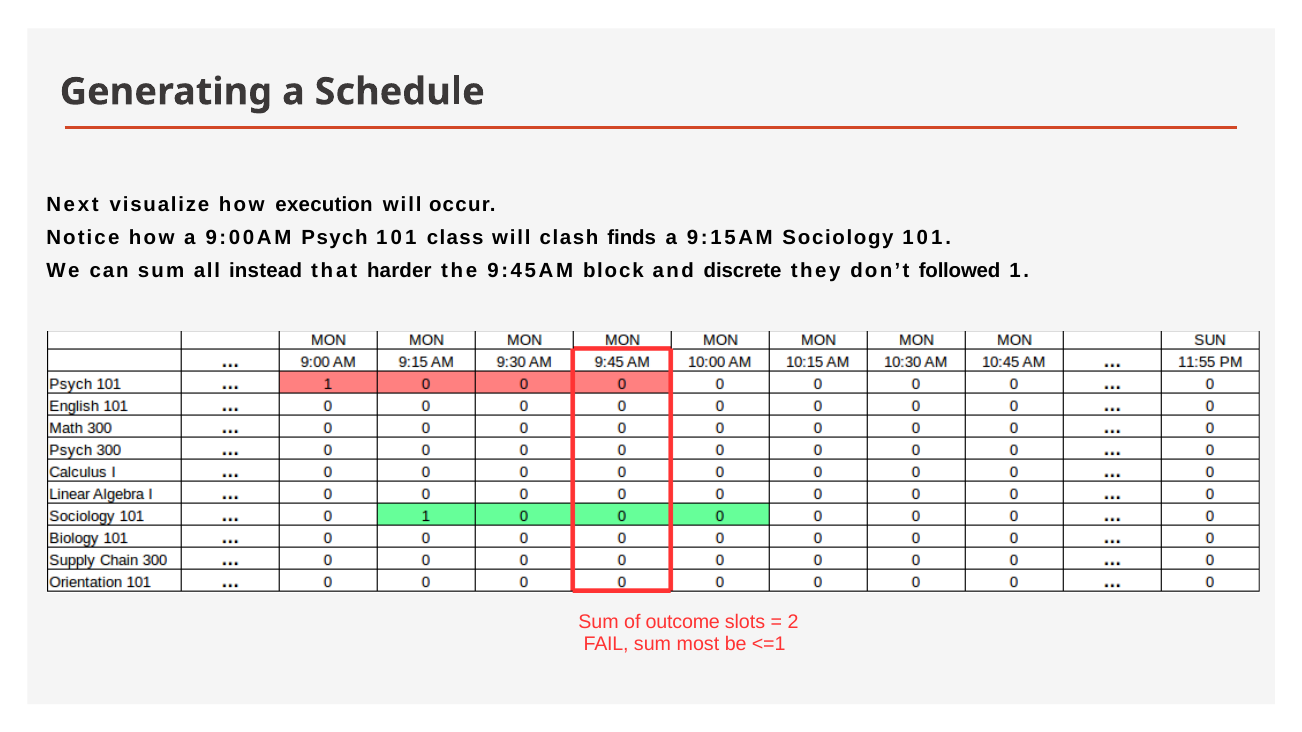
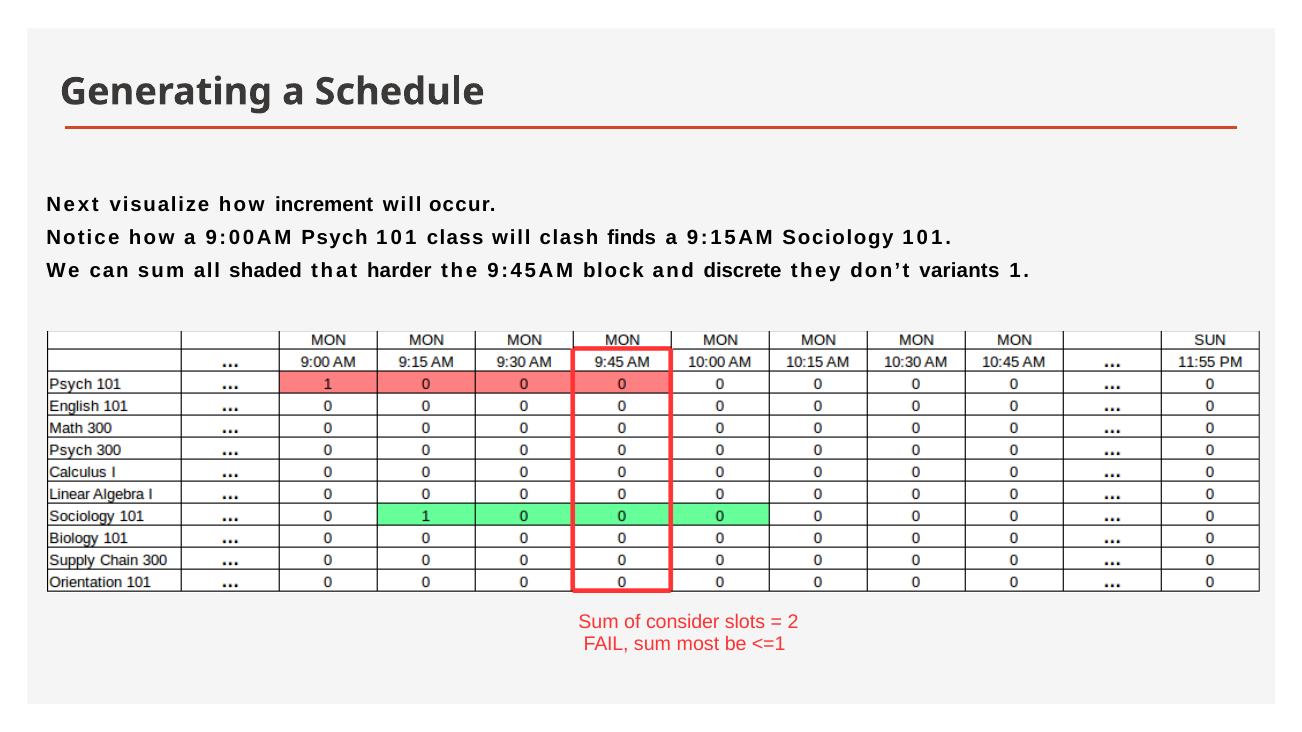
execution: execution -> increment (324, 204)
instead: instead -> shaded (266, 271)
followed: followed -> variants (959, 271)
outcome: outcome -> consider (683, 622)
